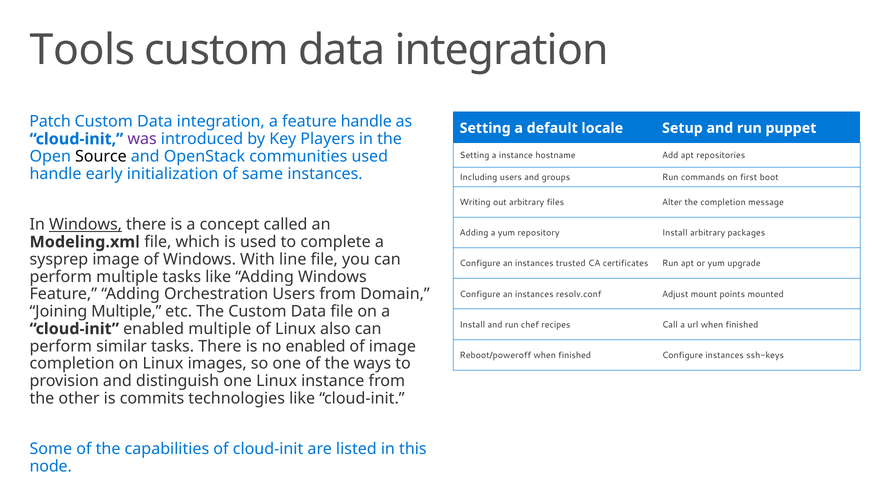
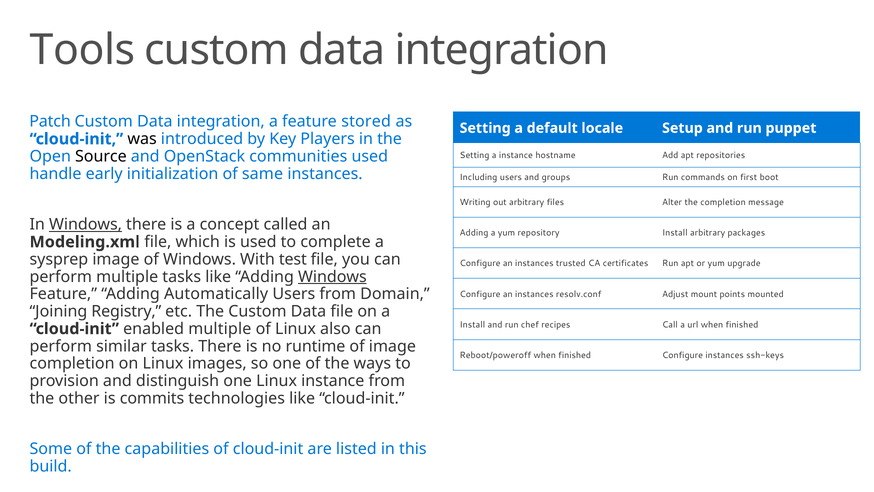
feature handle: handle -> stored (366, 122)
was colour: purple -> black (142, 139)
line: line -> test (293, 259)
Windows underline: none -> present (332, 276)
Orchestration: Orchestration -> Automatically (216, 294)
Joining Multiple: Multiple -> Registry (126, 311)
no enabled: enabled -> runtime (315, 346)
node: node -> build (51, 466)
